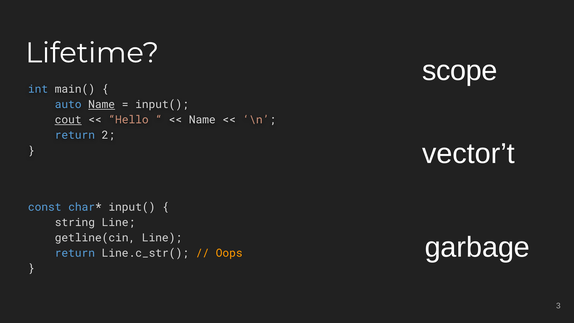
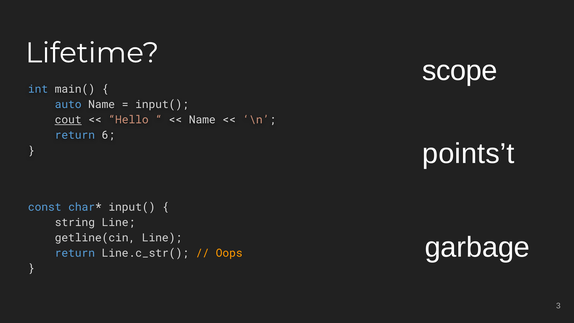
Name underline: present -> none (102, 104)
2: 2 -> 6 (108, 135)
vector’t: vector’t -> points’t (468, 154)
